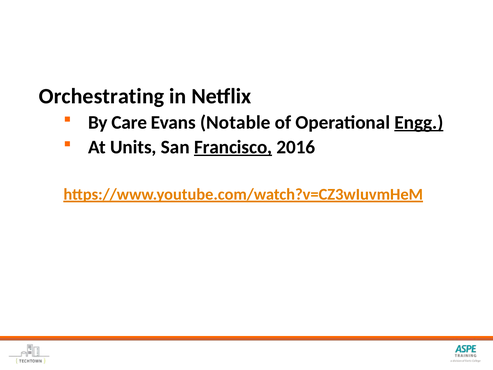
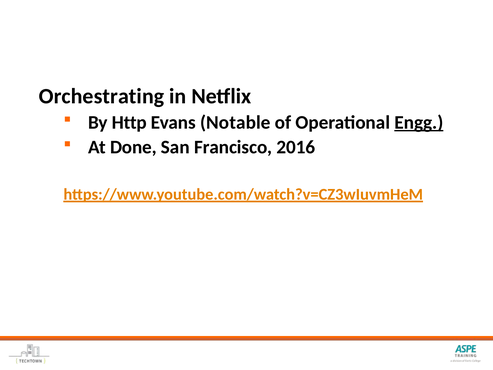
Care: Care -> Http (129, 122)
Units: Units -> Done (133, 147)
Francisco underline: present -> none (233, 147)
